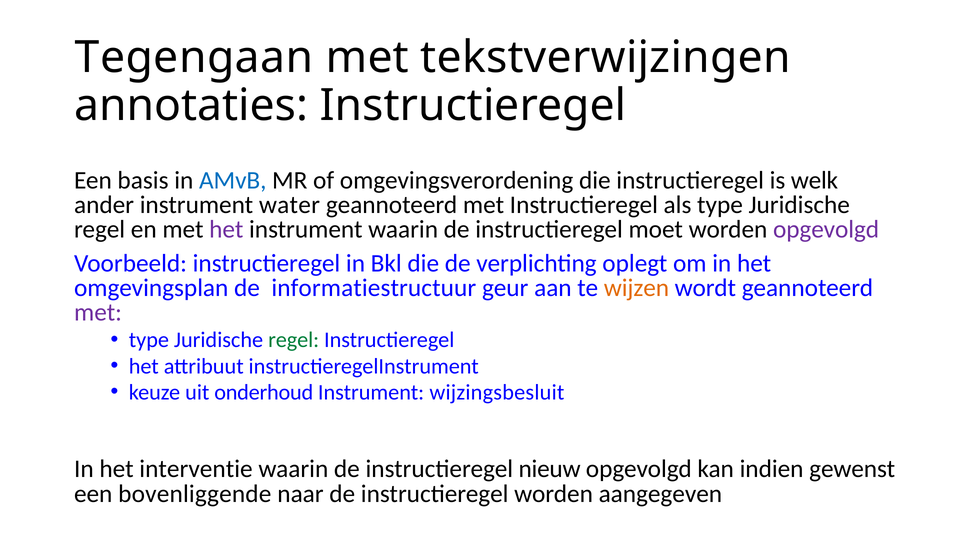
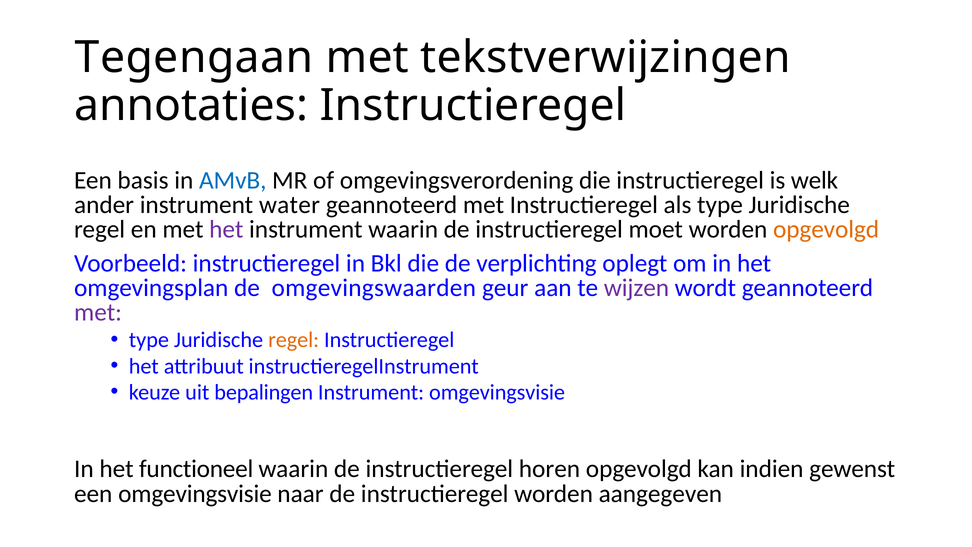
opgevolgd colour: purple -> orange (826, 229)
informatiestructuur: informatiestructuur -> omgevingswaarden (374, 288)
wijzen colour: orange -> purple (636, 288)
regel colour: green -> orange (294, 340)
onderhoud: onderhoud -> bepalingen (264, 392)
Instrument wijzingsbesluit: wijzingsbesluit -> omgevingsvisie (497, 392)
interventie: interventie -> functioneel (196, 469)
nieuw: nieuw -> horen (549, 469)
een bovenliggende: bovenliggende -> omgevingsvisie (195, 493)
